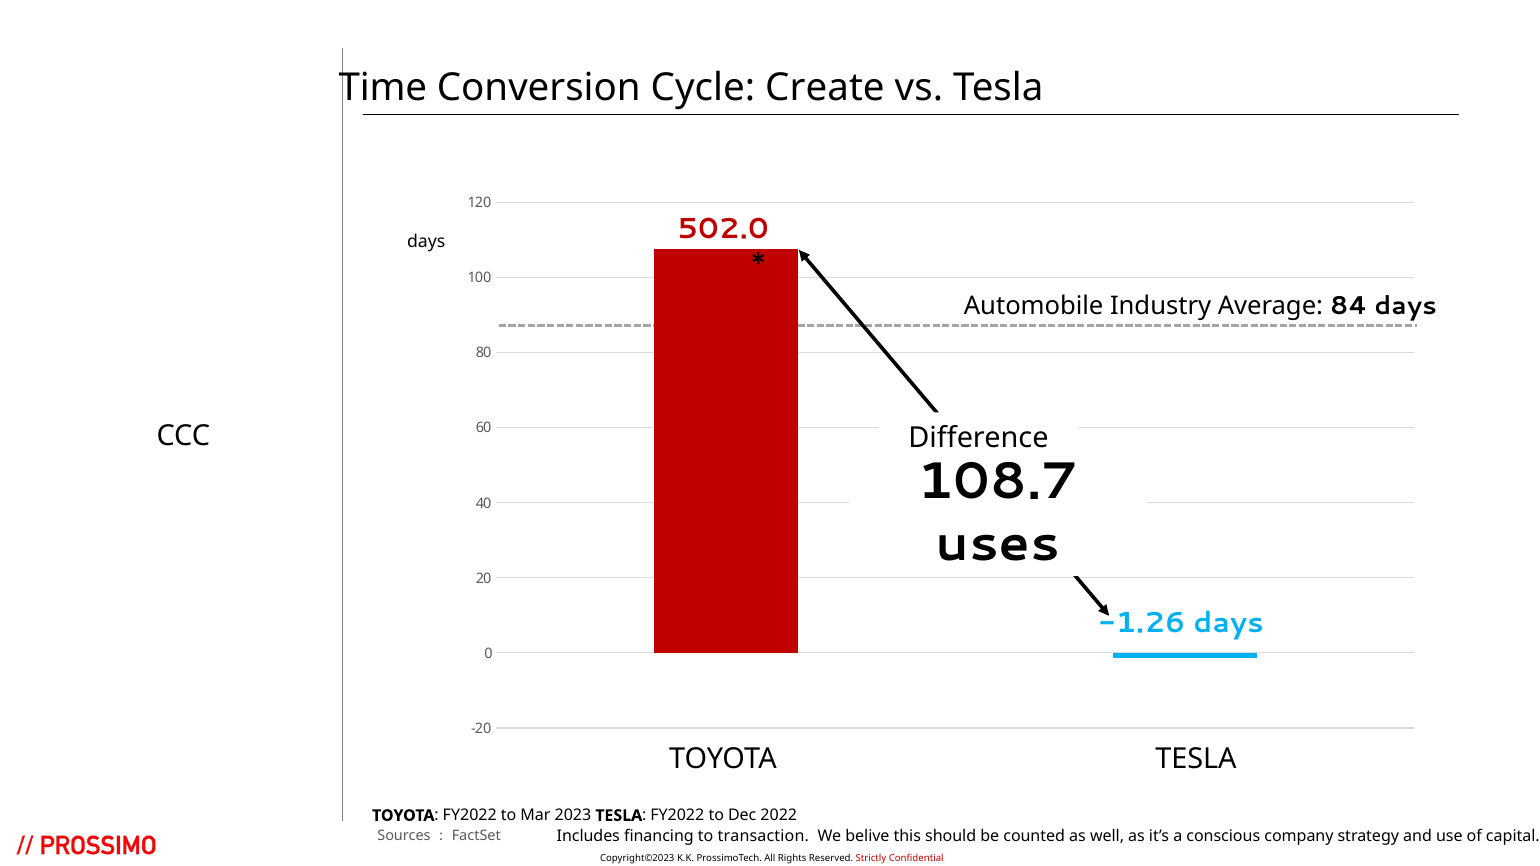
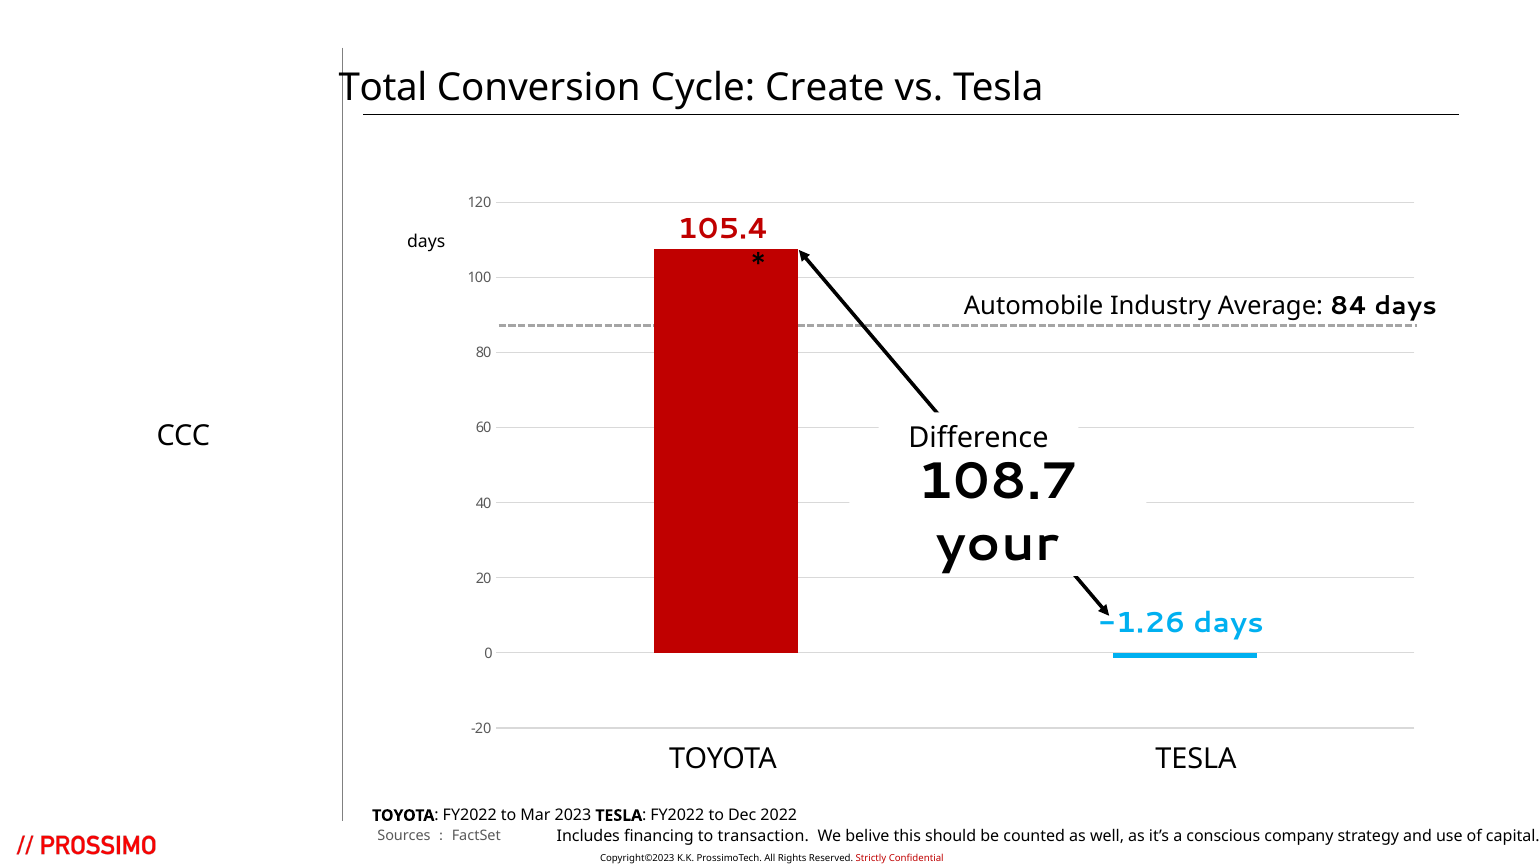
Time: Time -> Total (383, 88)
502.0: 502.0 -> 105.4 (723, 229)
uses: uses -> your (998, 543)
